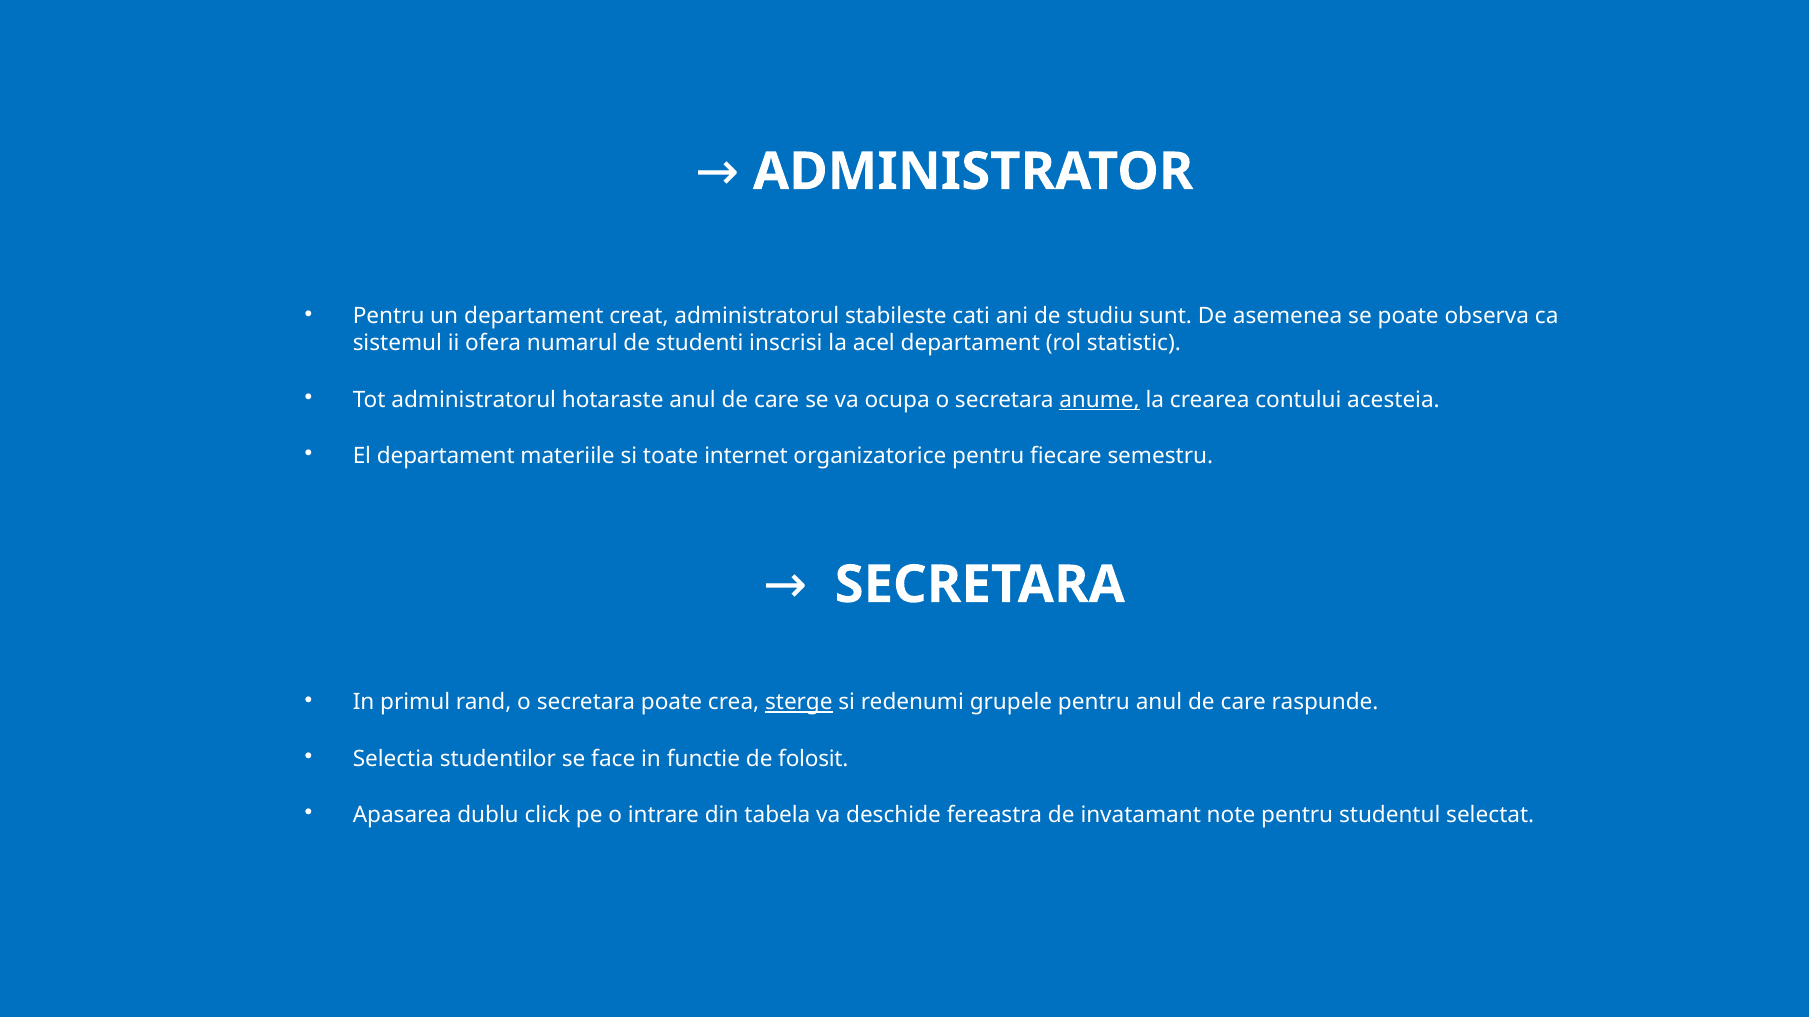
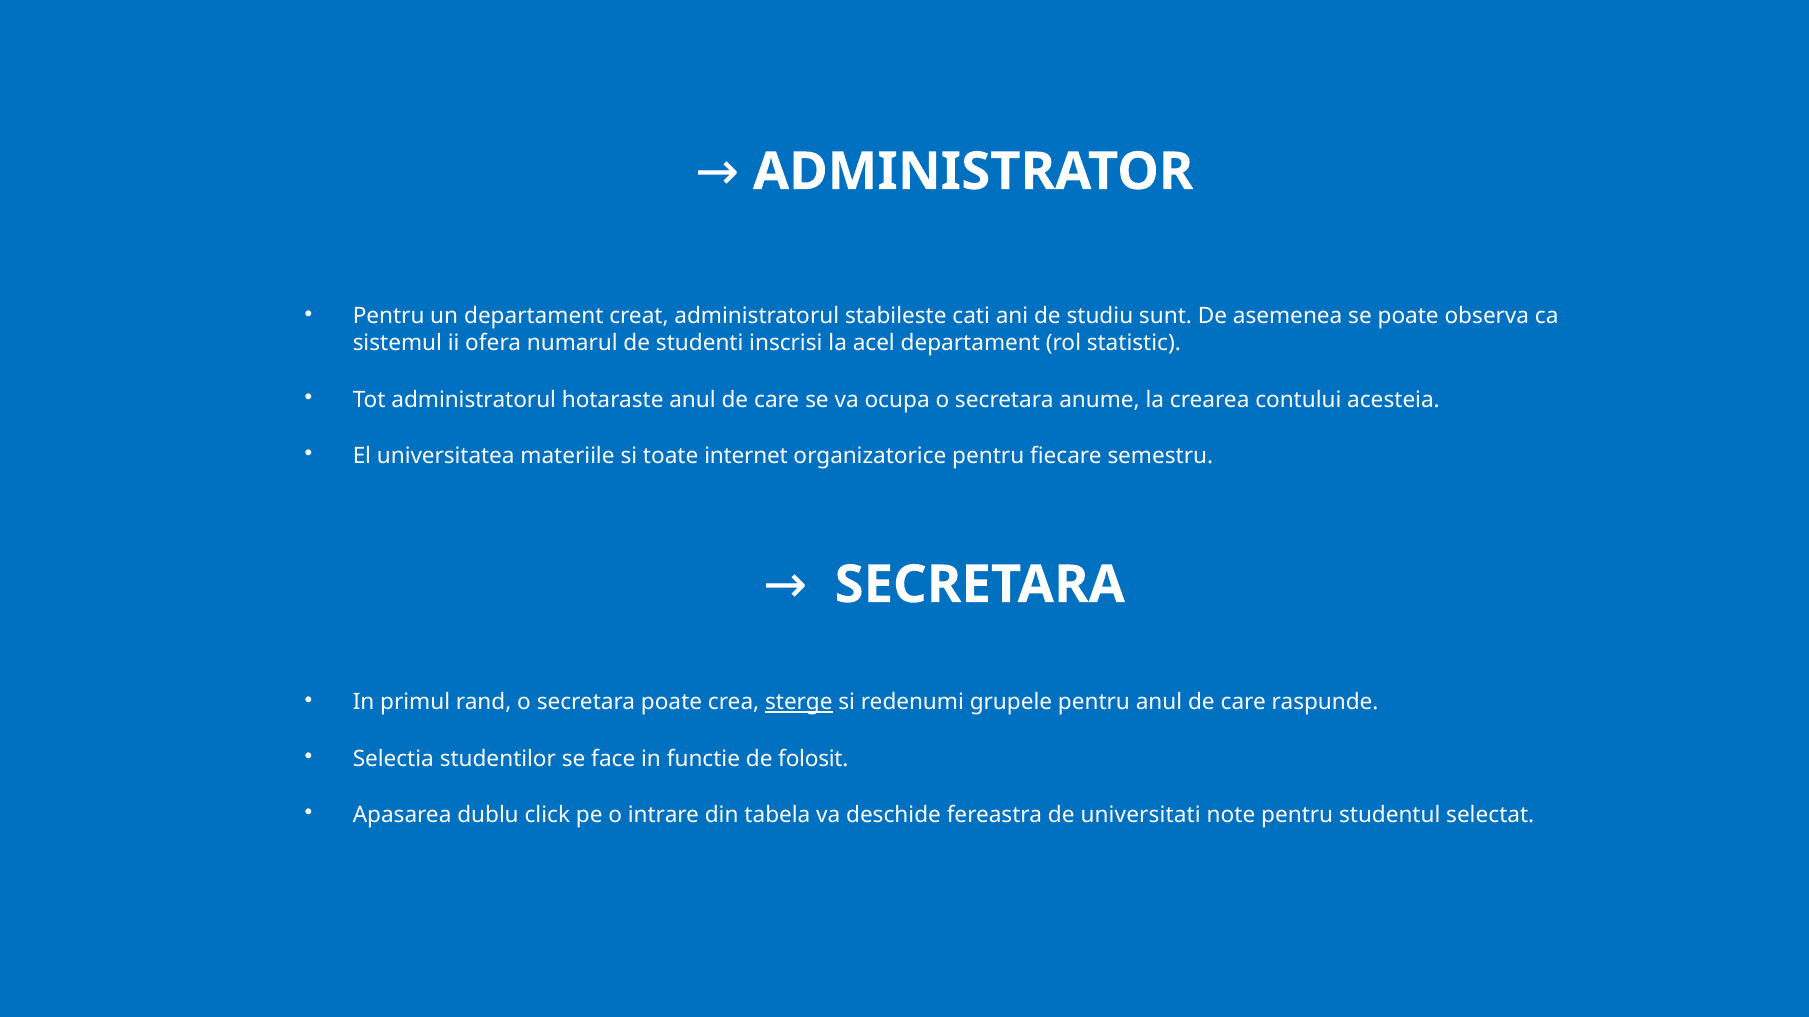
anume underline: present -> none (1100, 400)
El departament: departament -> universitatea (446, 456)
invatamant: invatamant -> universitati (1141, 815)
